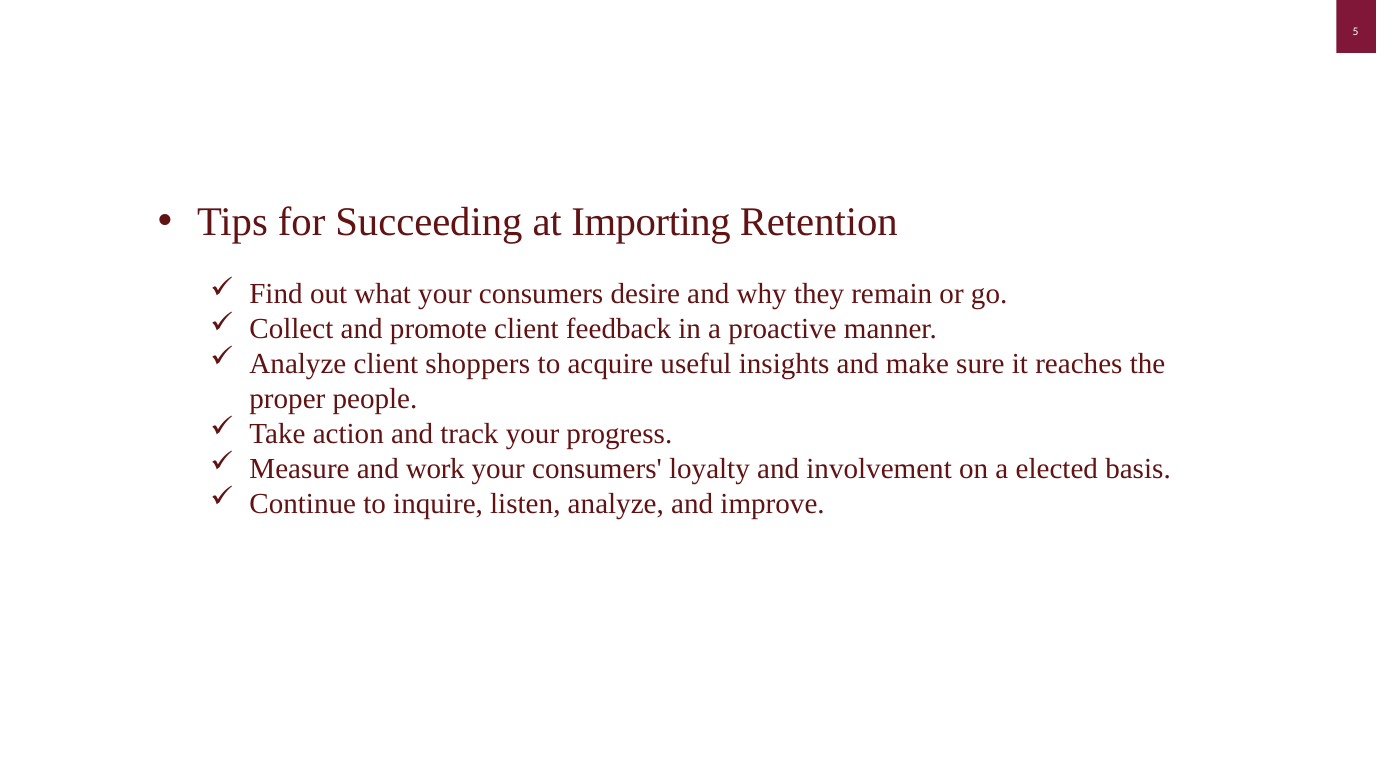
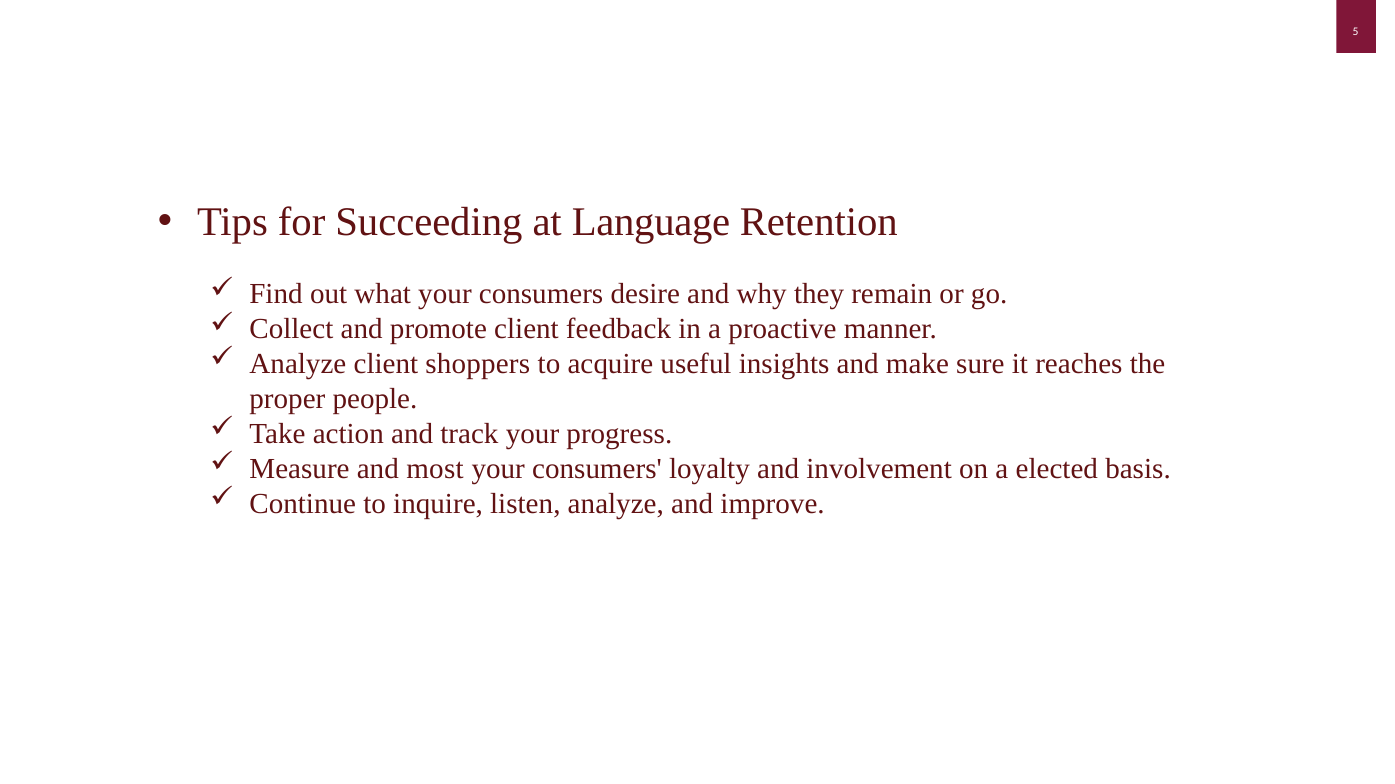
Importing: Importing -> Language (651, 222)
work: work -> most (435, 469)
